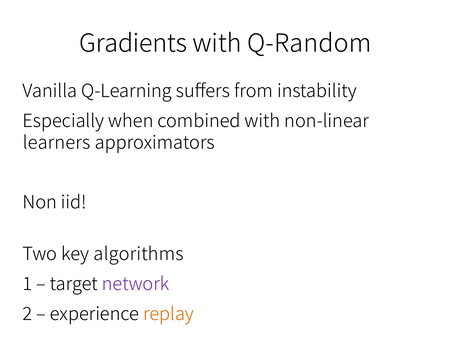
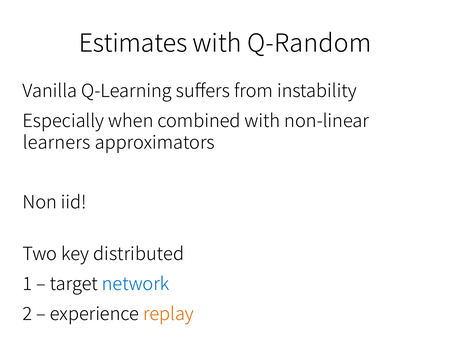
Gradients: Gradients -> Estimates (133, 43)
algorithms: algorithms -> distributed (139, 254)
network colour: purple -> blue (136, 284)
